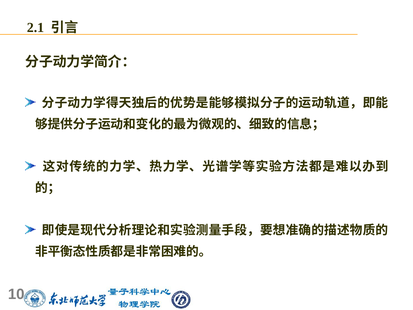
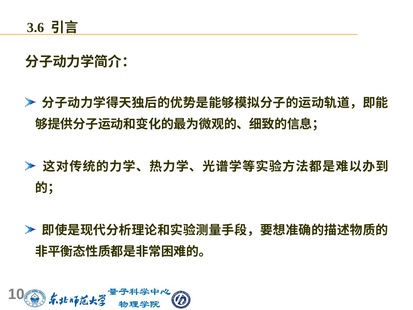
2.1: 2.1 -> 3.6 (36, 27)
